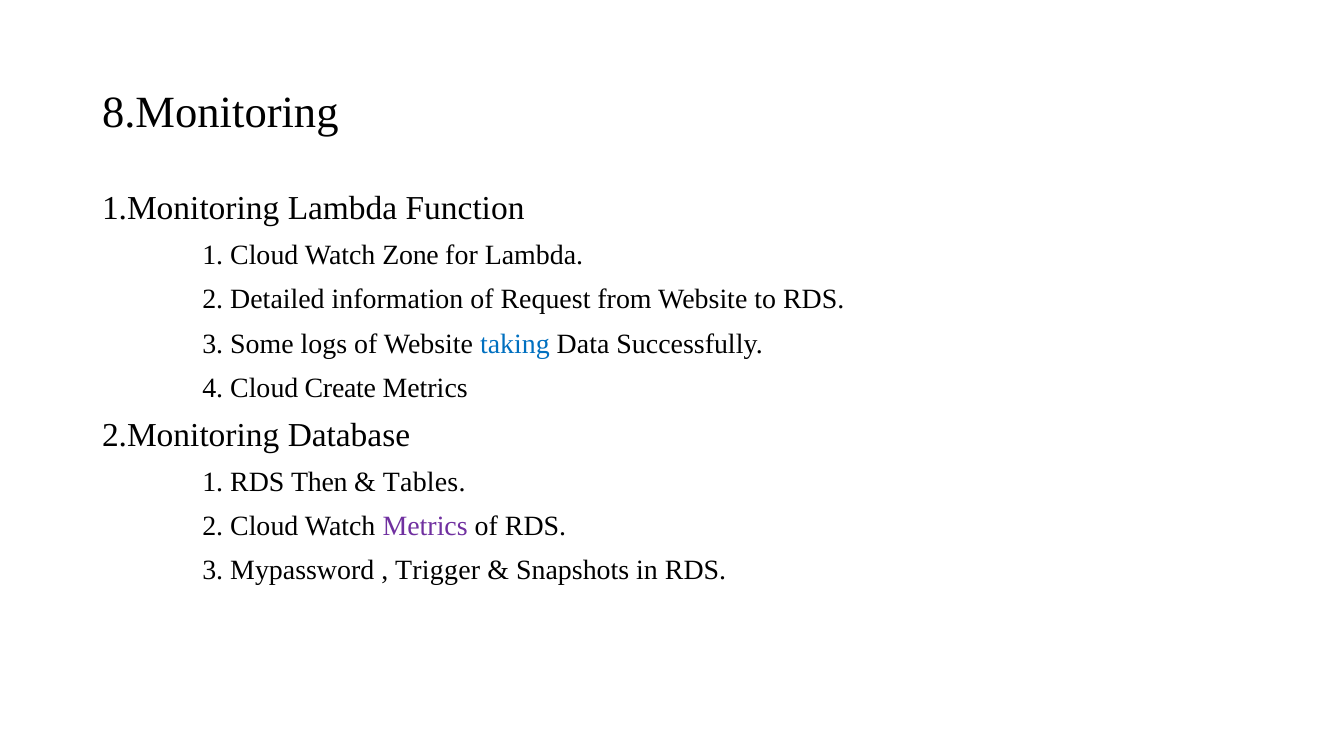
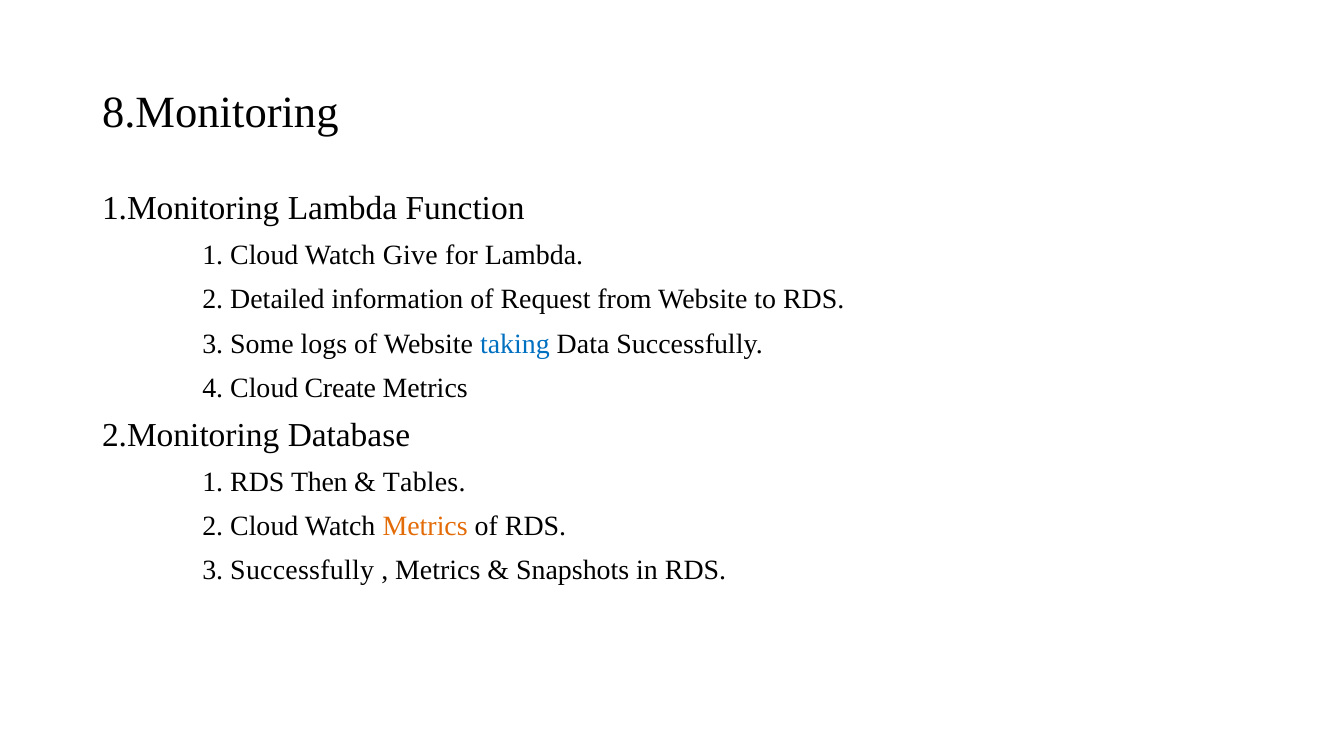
Zone: Zone -> Give (410, 256)
Metrics colour: purple -> orange (425, 526)
3 Mypassword: Mypassword -> Successfully (302, 570)
Trigger: Trigger -> Metrics (438, 570)
